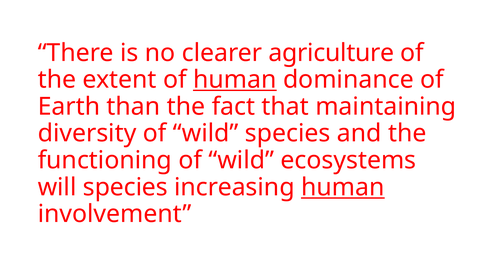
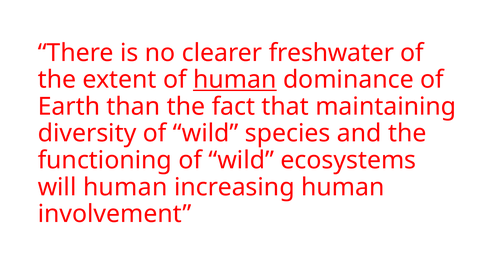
agriculture: agriculture -> freshwater (331, 53)
will species: species -> human (125, 187)
human underline: present -> none (343, 187)
